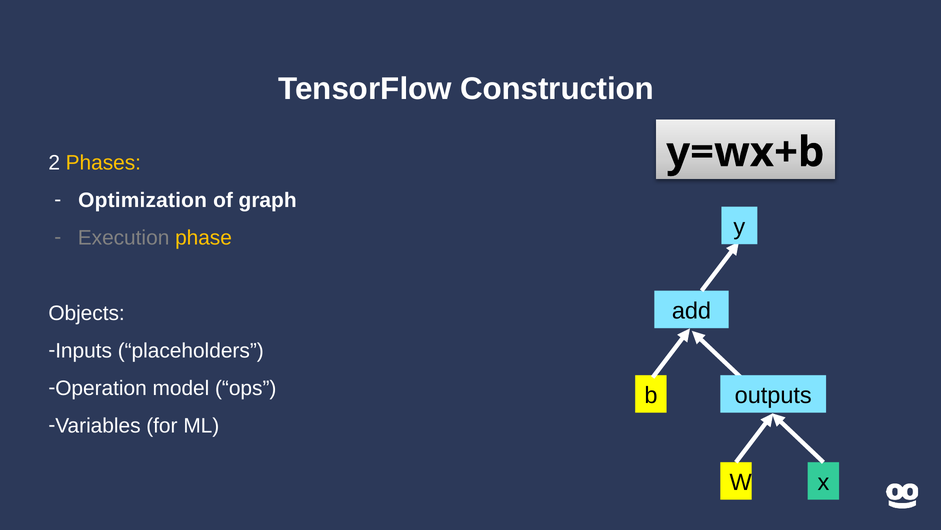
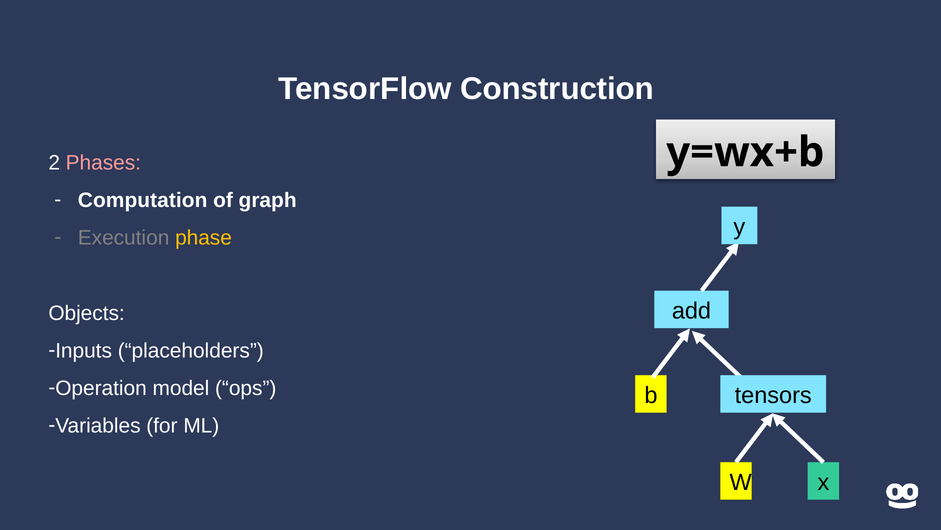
Phases colour: yellow -> pink (103, 163)
Optimization: Optimization -> Computation (143, 200)
outputs: outputs -> tensors (773, 396)
